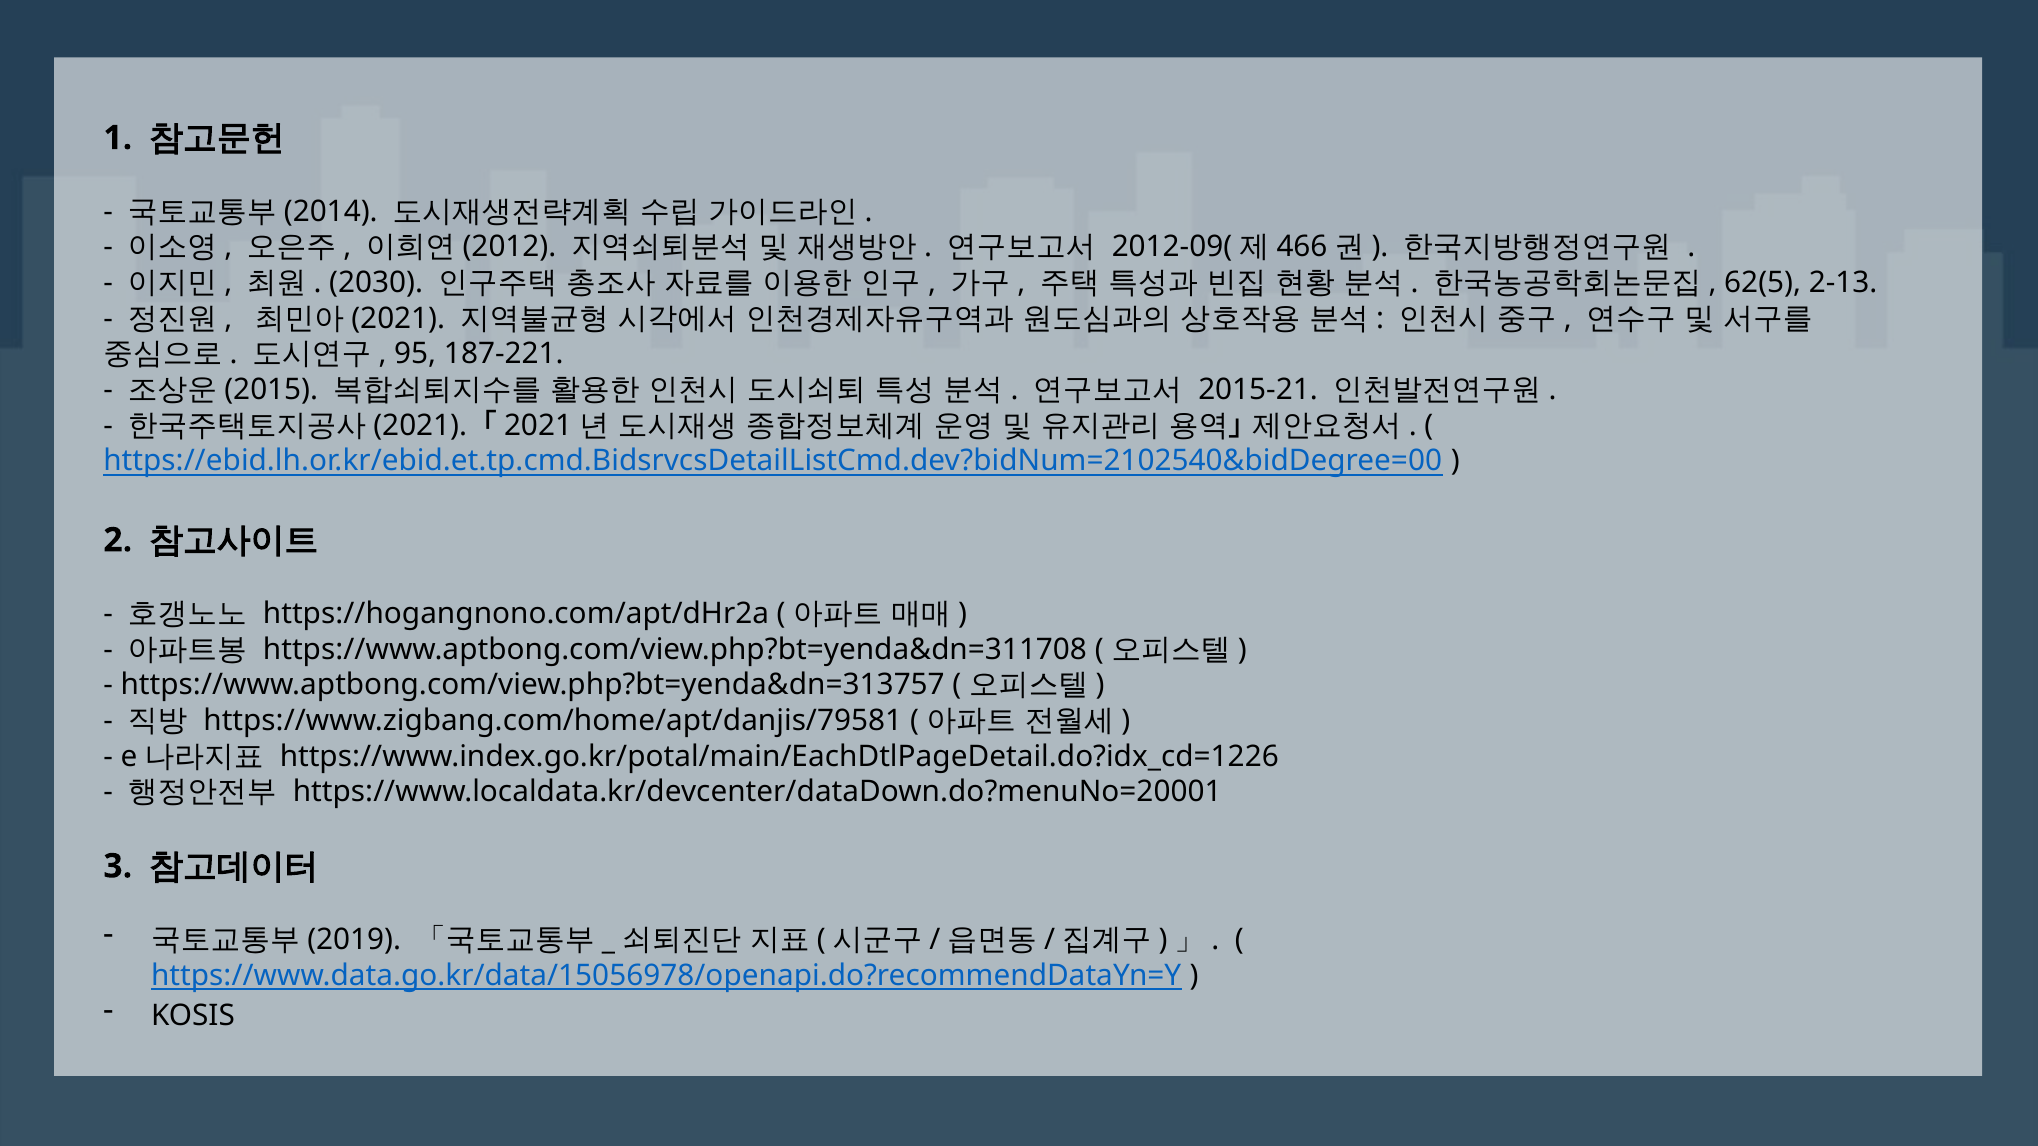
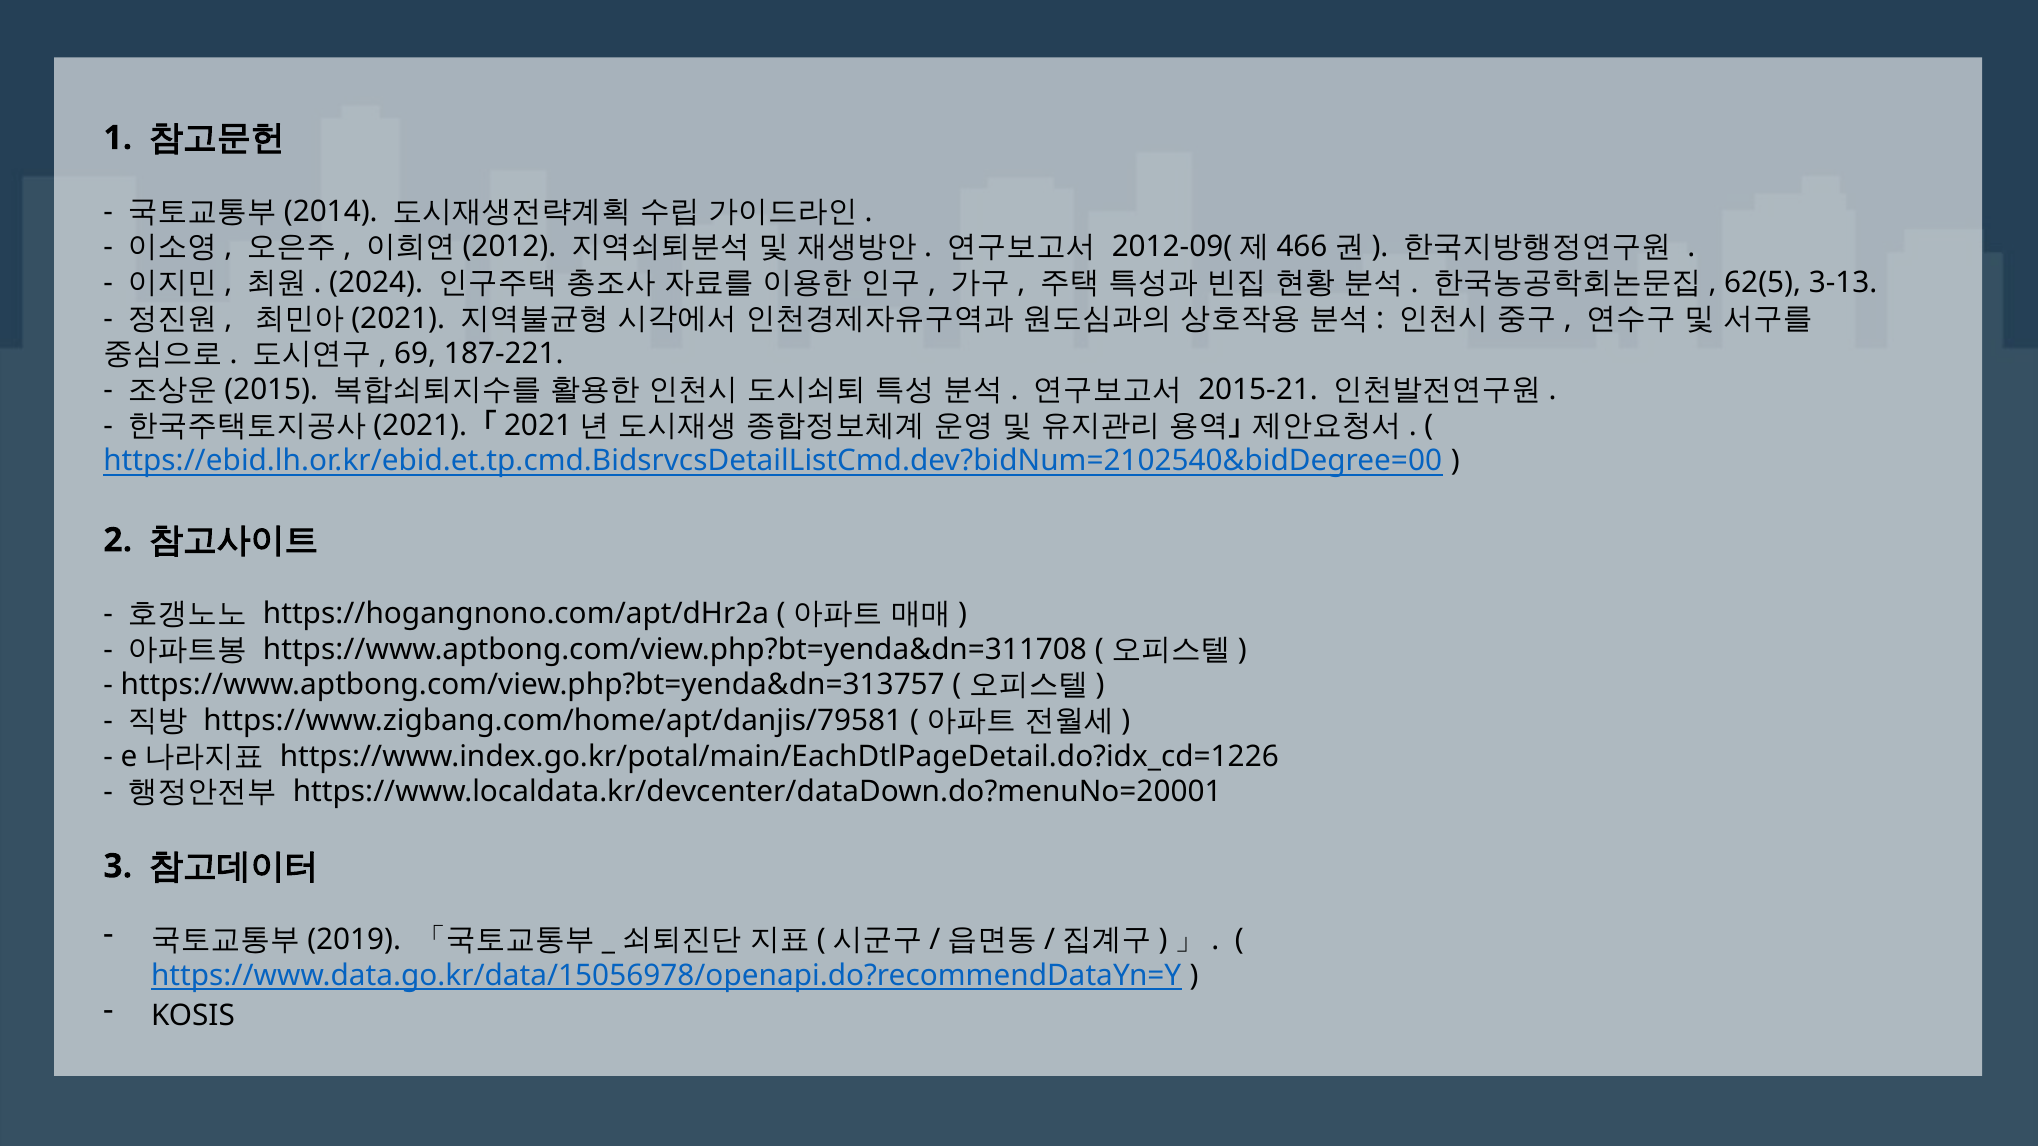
2030: 2030 -> 2024 (376, 283)
2-13: 2-13 -> 3-13 (1843, 283)
95: 95 -> 69 (415, 354)
